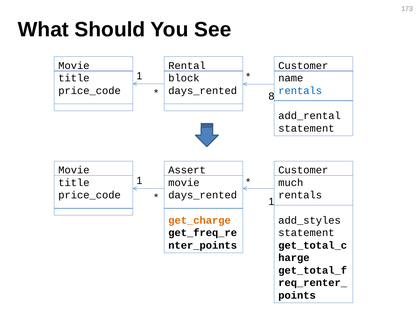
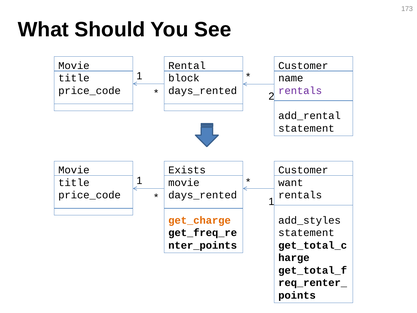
8: 8 -> 2 (271, 96)
rentals colour: blue -> purple (300, 91)
Assert: Assert -> Exists (187, 170)
much: much -> want (291, 183)
